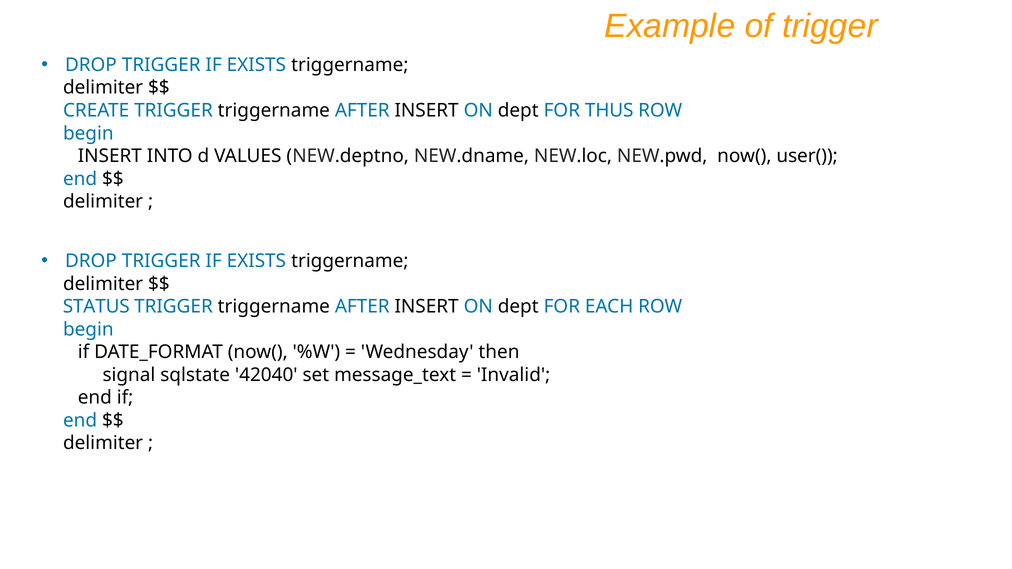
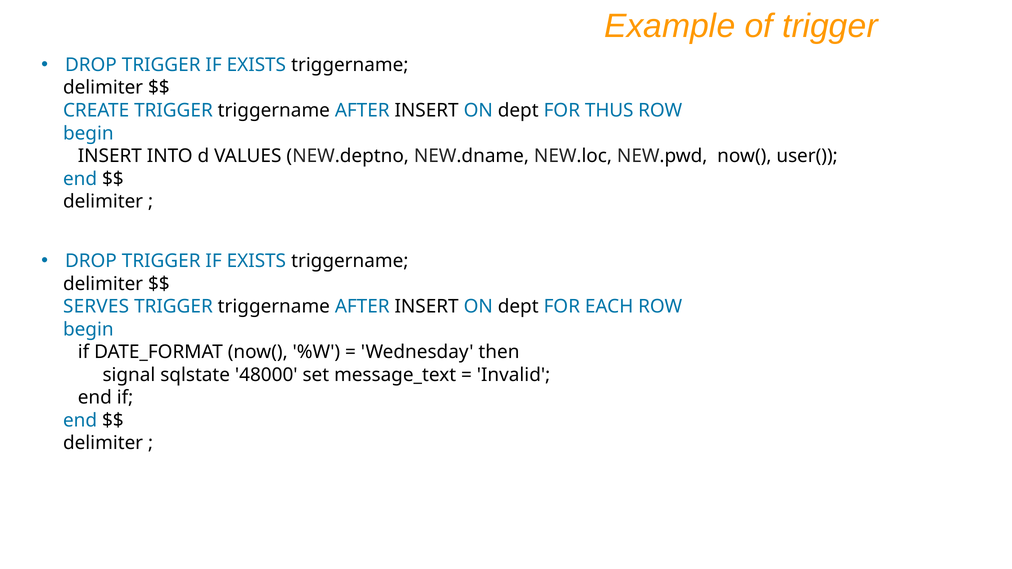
STATUS: STATUS -> SERVES (96, 307)
42040: 42040 -> 48000 (266, 375)
